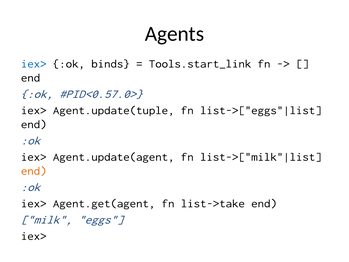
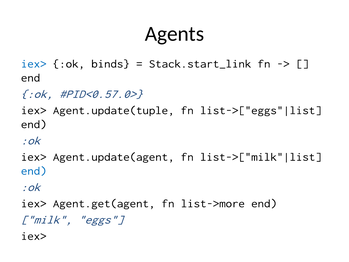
Tools.start_link: Tools.start_link -> Stack.start_link (200, 64)
end colour: orange -> blue (34, 171)
list->take: list->take -> list->more (213, 203)
